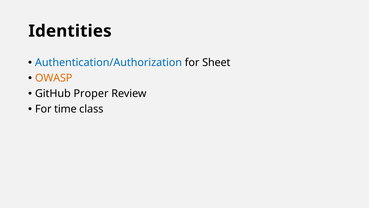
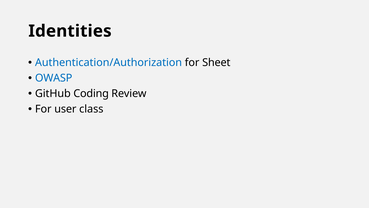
OWASP colour: orange -> blue (54, 78)
Proper: Proper -> Coding (91, 93)
time: time -> user (65, 109)
